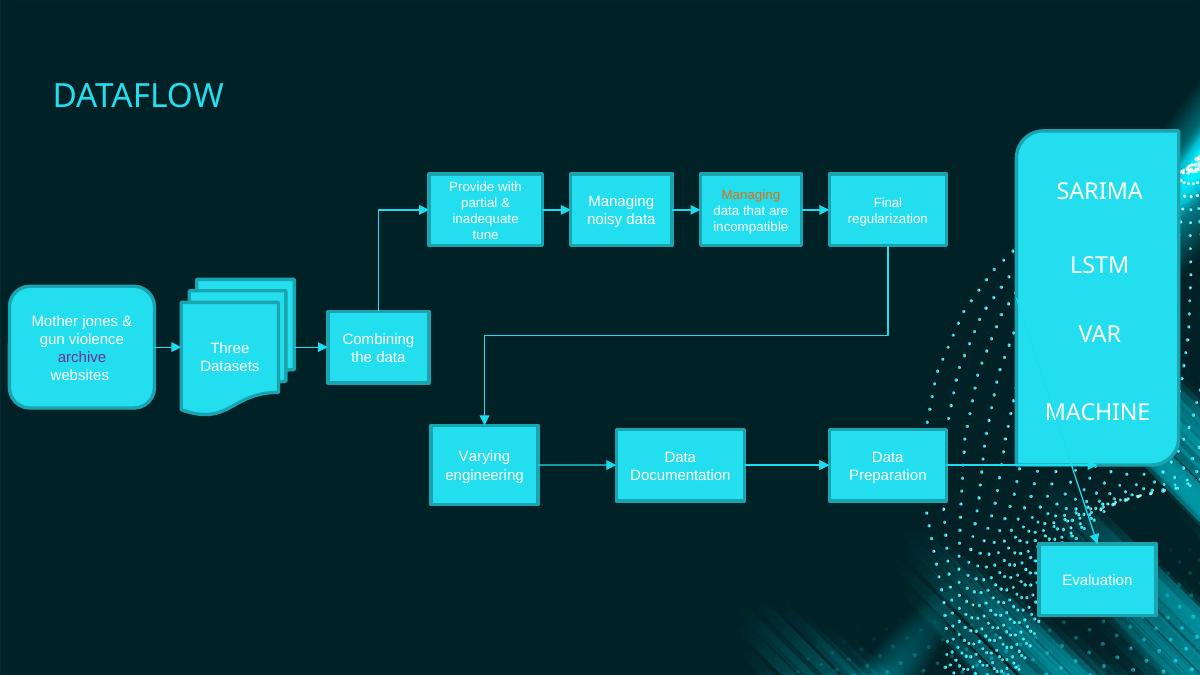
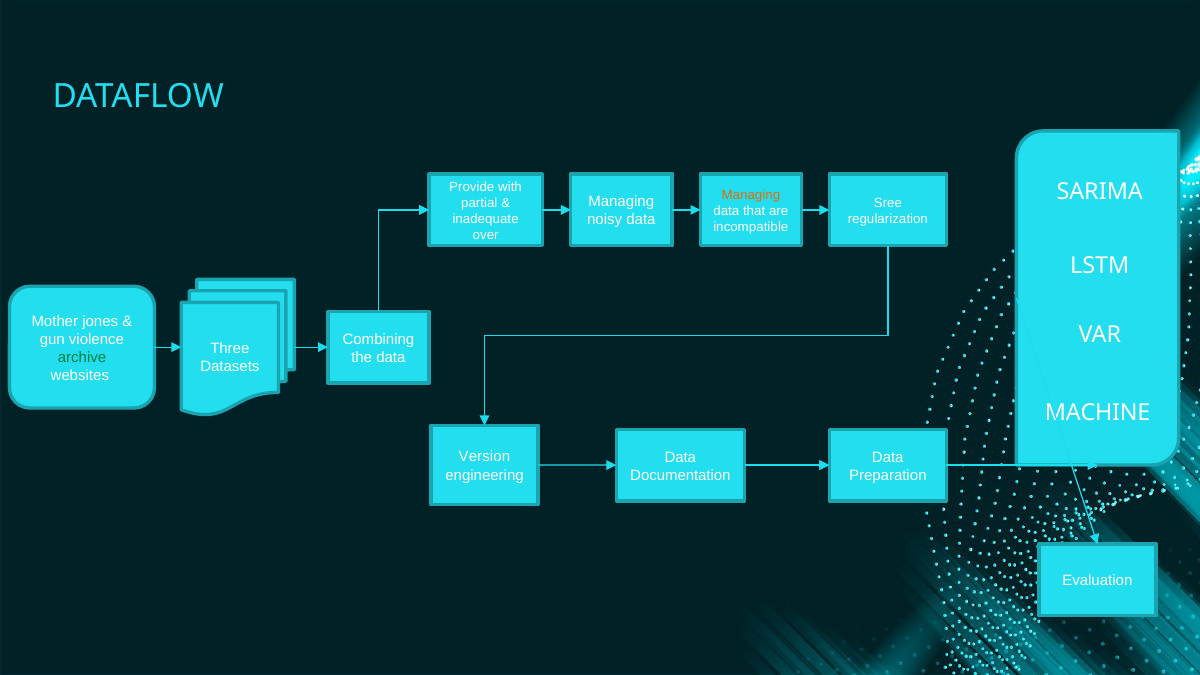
Final: Final -> Sree (888, 203)
tune: tune -> over (486, 235)
archive colour: purple -> green (82, 357)
Varying: Varying -> Version (484, 457)
